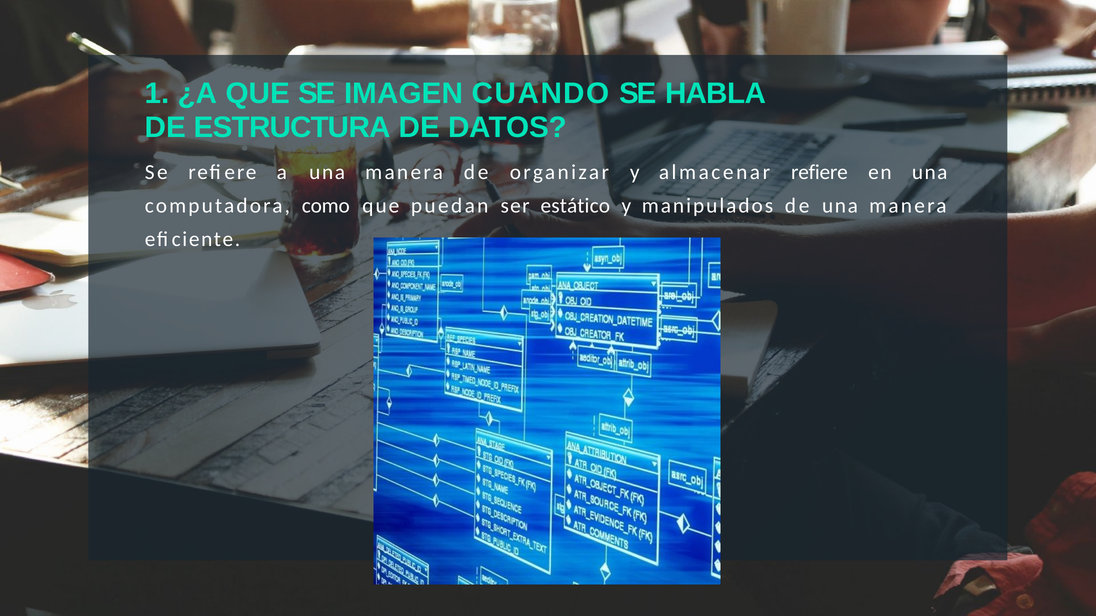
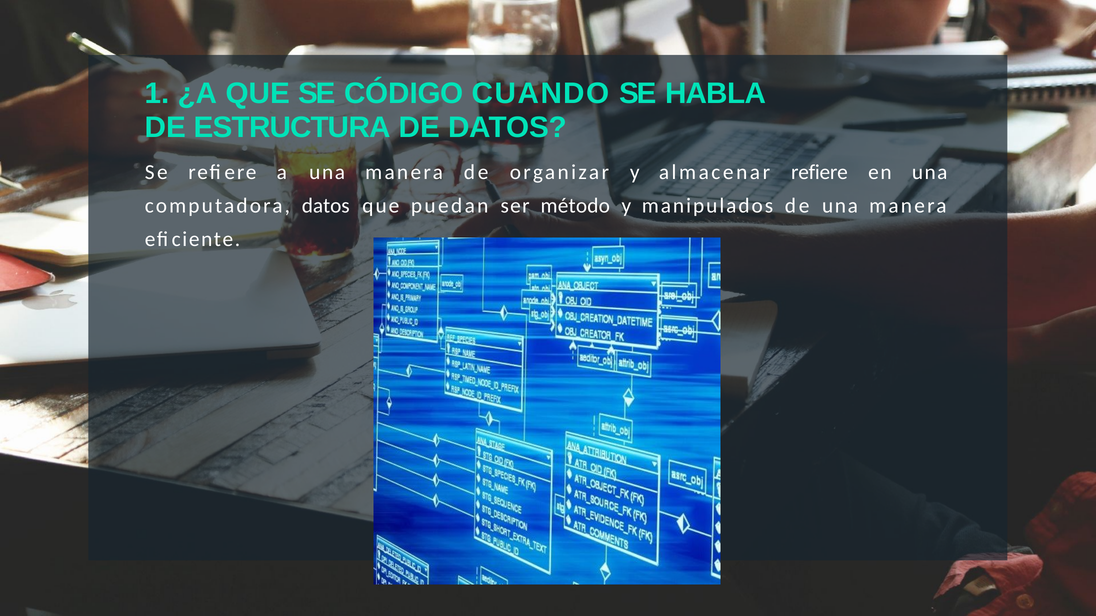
IMAGEN: IMAGEN -> CÓDIGO (404, 93)
computadora como: como -> datos (326, 206)
estático: estático -> método (575, 206)
